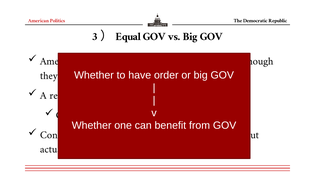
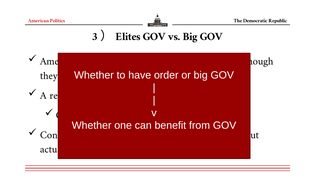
Equal: Equal -> Elites (128, 36)
